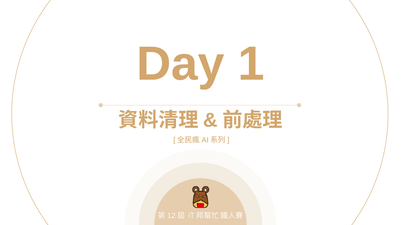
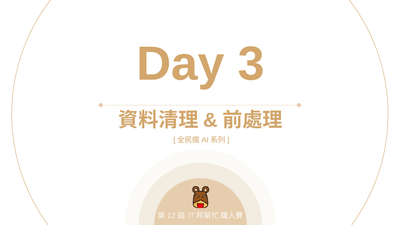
1: 1 -> 3 (251, 64)
